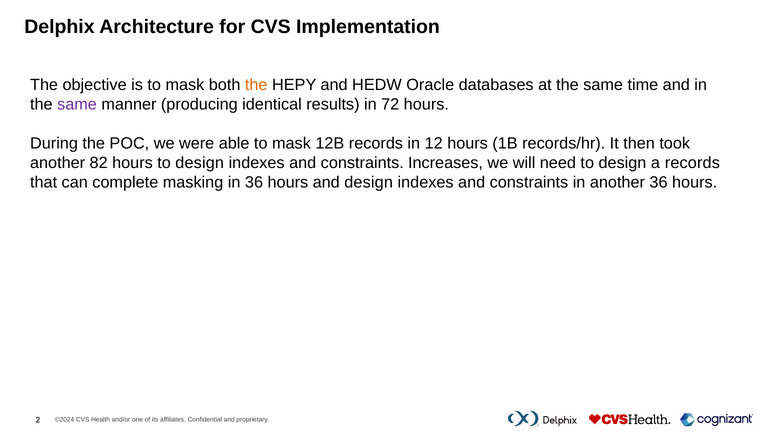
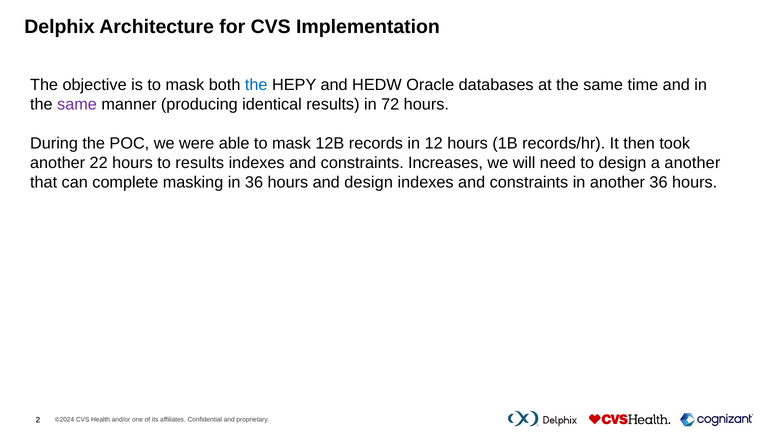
the colour: orange -> blue (256, 85)
82: 82 -> 22 (99, 163)
hours to design: design -> results (200, 163)
a records: records -> another (692, 163)
